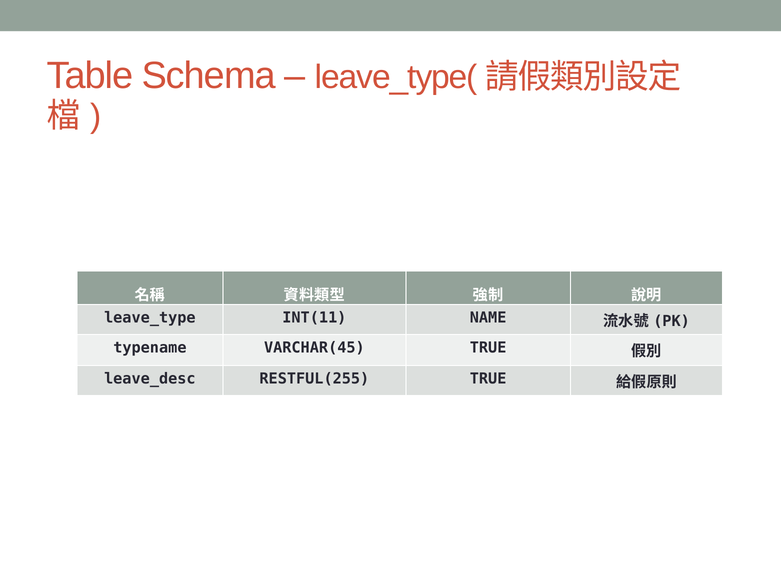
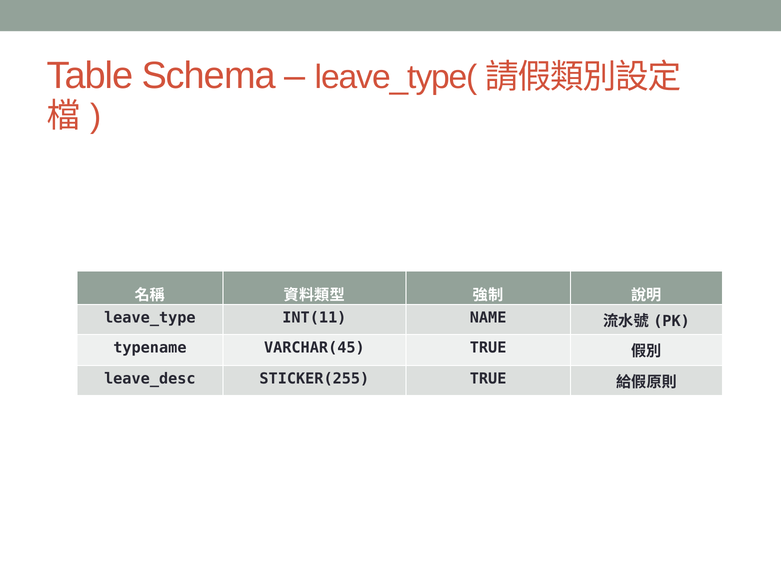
RESTFUL(255: RESTFUL(255 -> STICKER(255 (314, 379)
